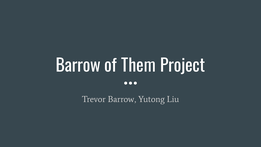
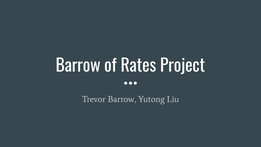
Them: Them -> Rates (138, 66)
